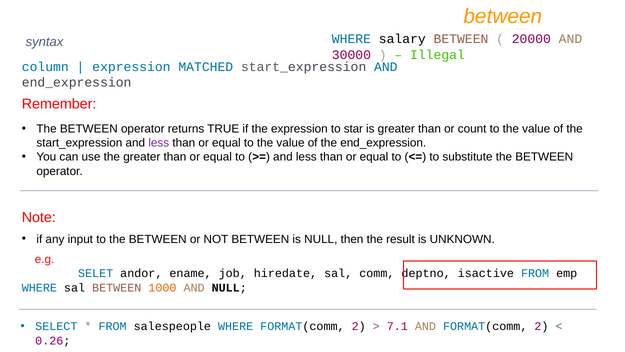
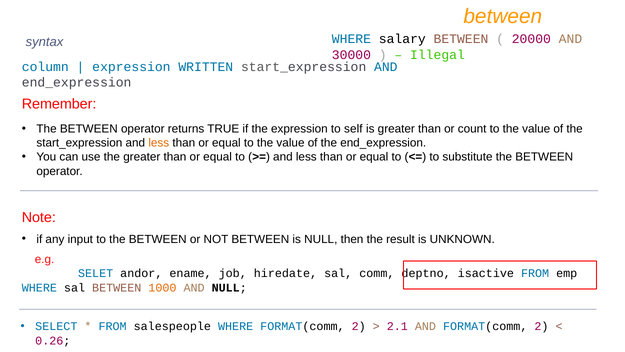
MATCHED: MATCHED -> WRITTEN (206, 67)
star: star -> self (353, 129)
less colour: purple -> orange (159, 143)
7.1: 7.1 -> 2.1 (397, 326)
